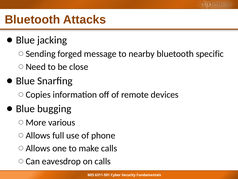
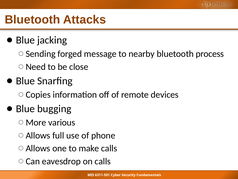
specific: specific -> process (210, 54)
